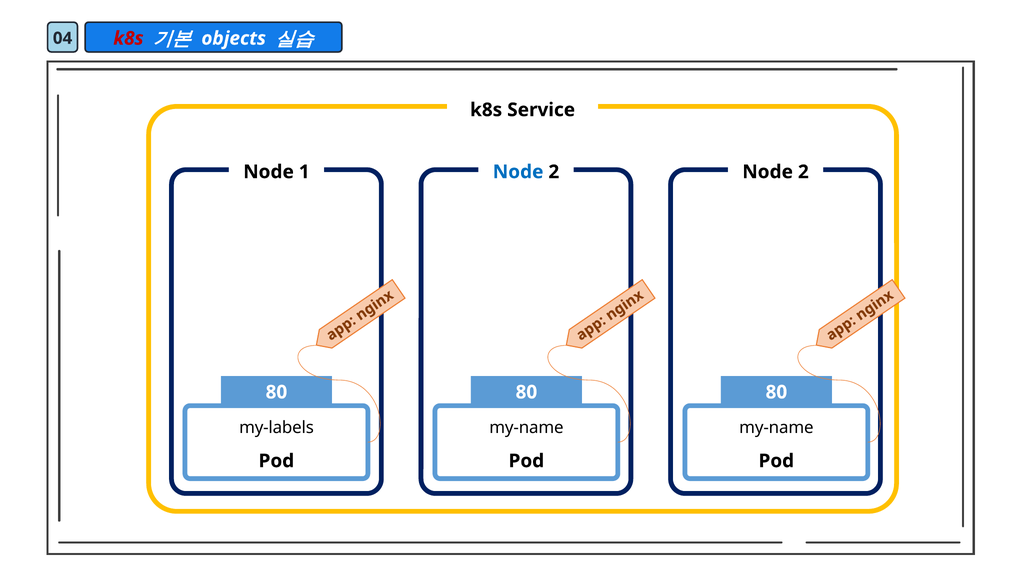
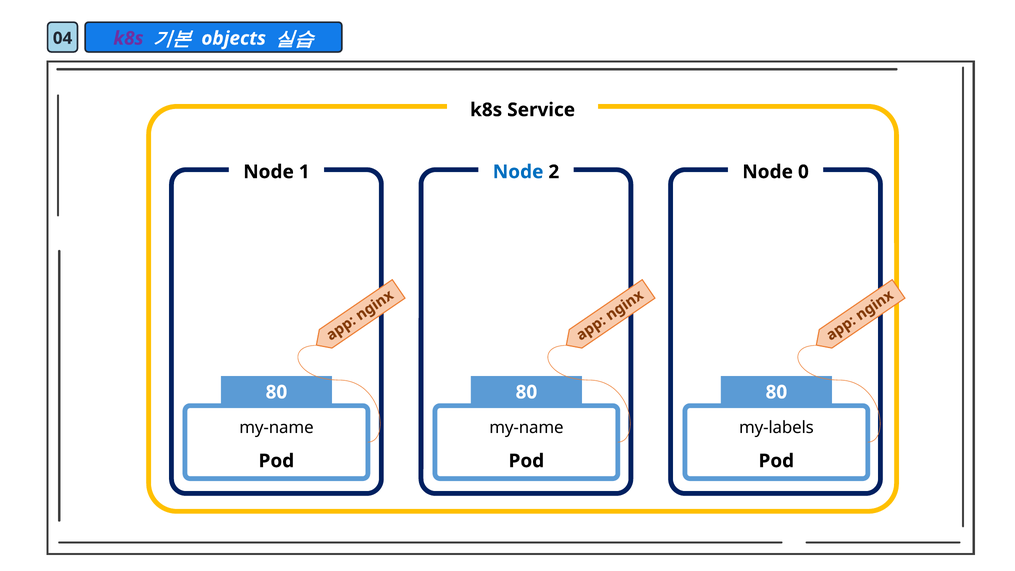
k8s colour: red -> purple (128, 38)
2 Node 2: 2 -> 0 (803, 172)
my-labels: my-labels -> my-name (276, 428)
my-name: my-name -> my-labels (776, 428)
